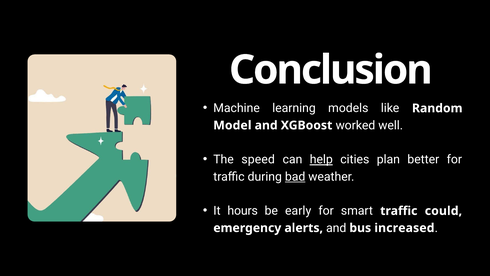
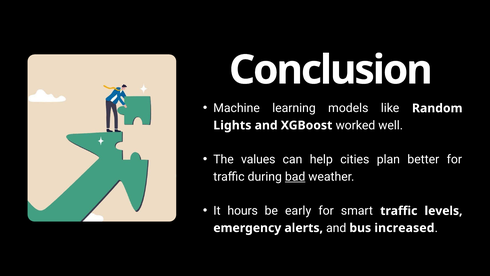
Model: Model -> Lights (232, 125)
speed: speed -> values (258, 159)
help underline: present -> none (321, 159)
could: could -> levels (444, 211)
